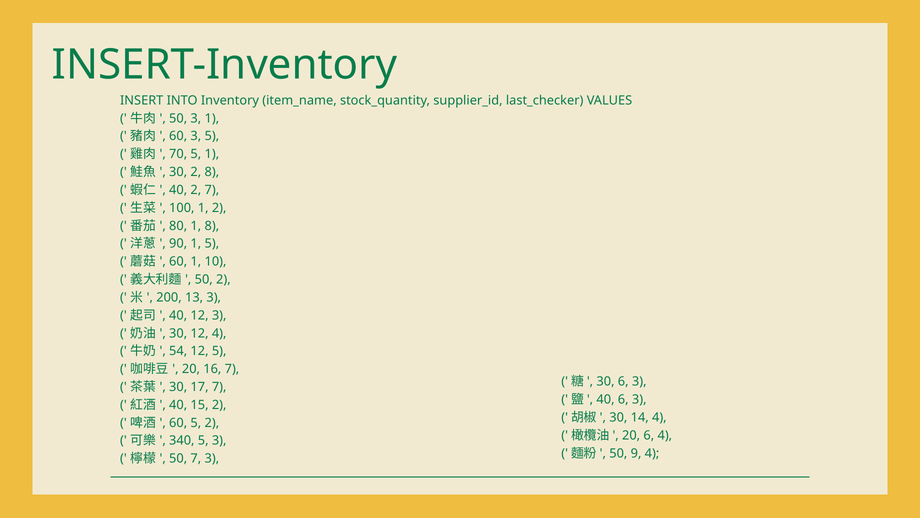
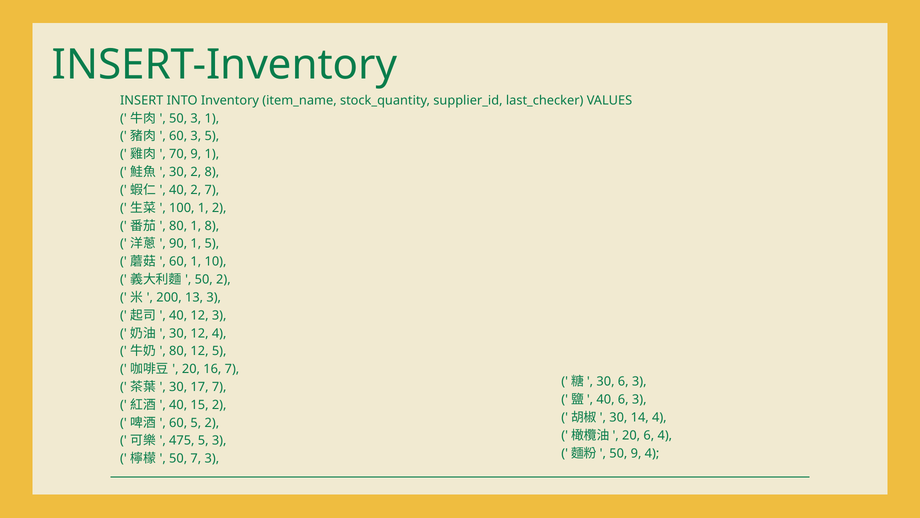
70 5: 5 -> 9 (196, 154)
54: 54 -> 80 (178, 351)
340: 340 -> 475 (182, 440)
